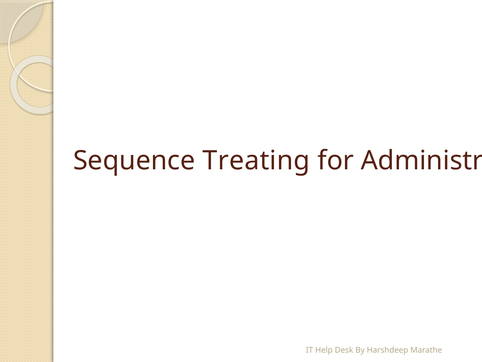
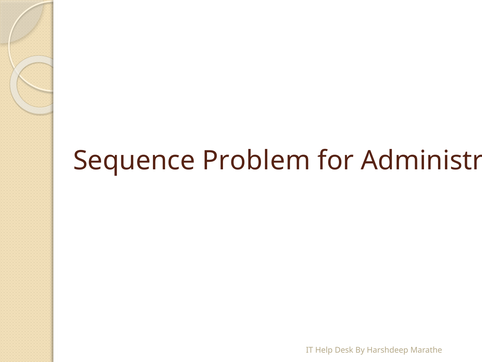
Treating: Treating -> Problem (256, 161)
